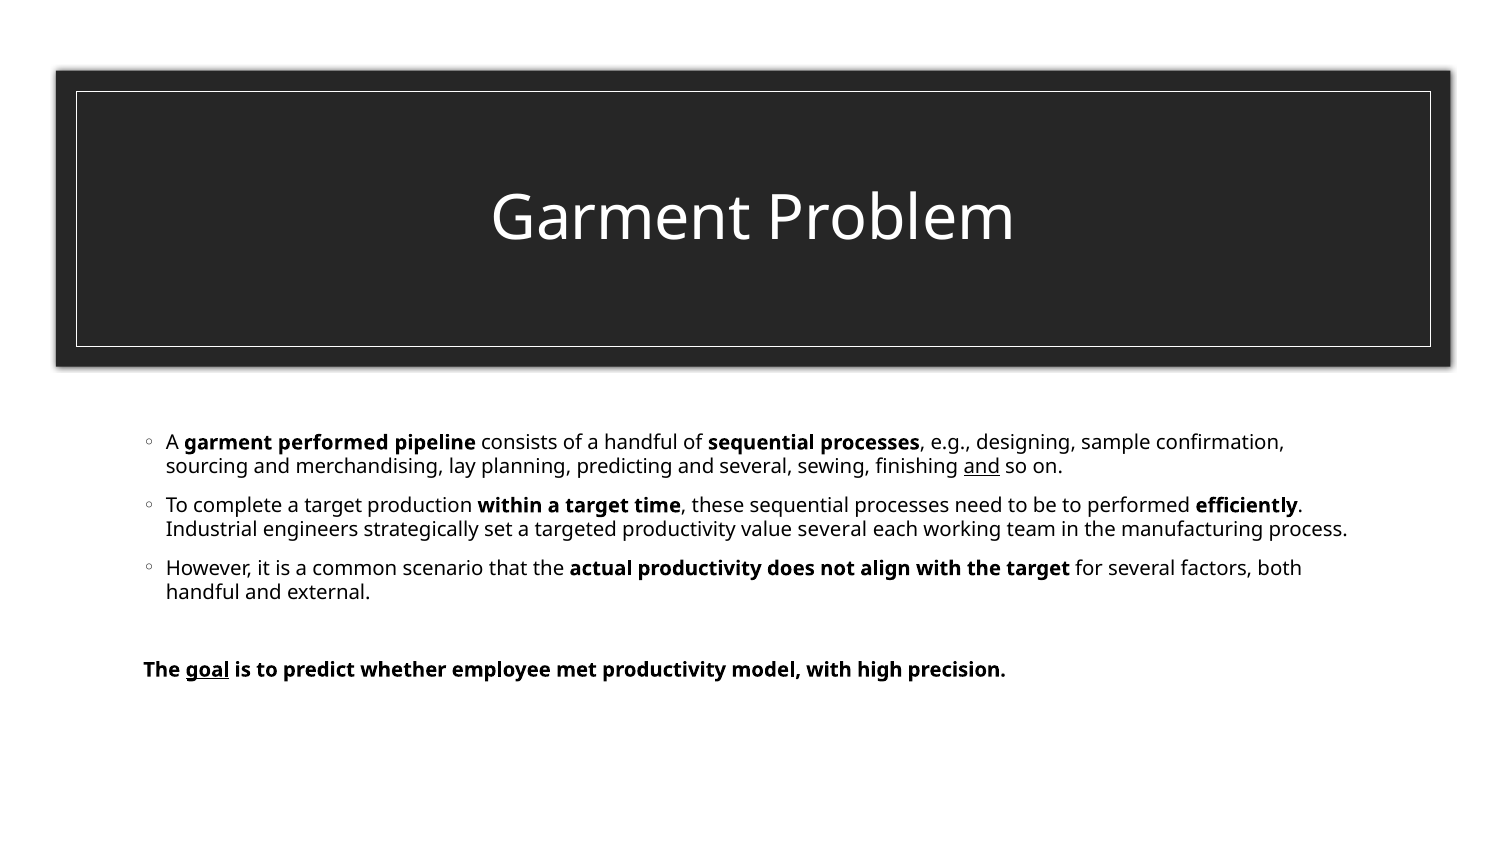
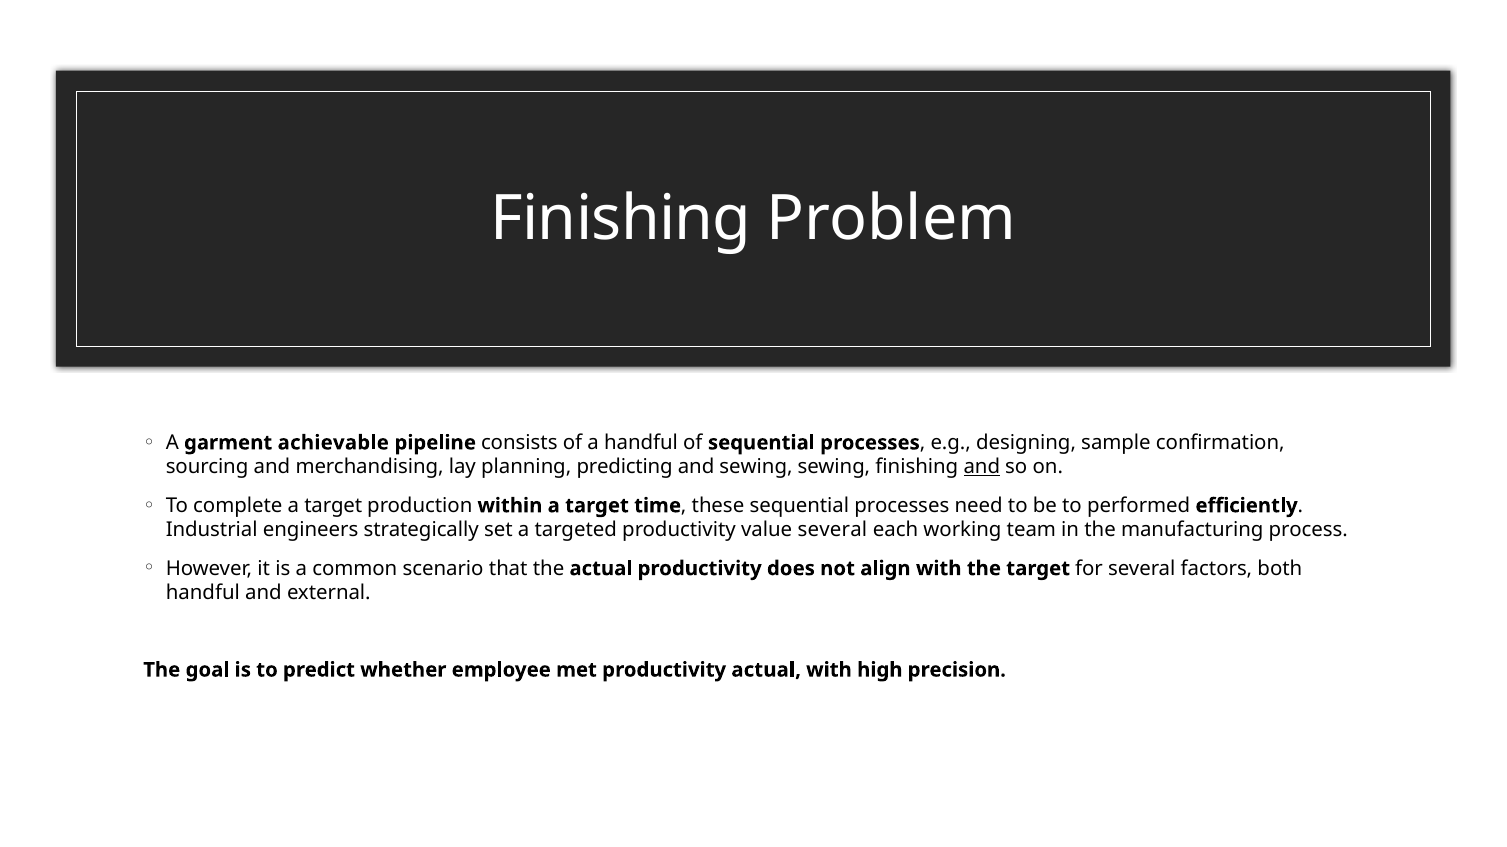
Garment: Garment -> Finishing (621, 219)
garment performed: performed -> achievable (333, 443)
and several: several -> sewing (756, 467)
goal underline: present -> none (207, 670)
productivity model: model -> actual (766, 670)
